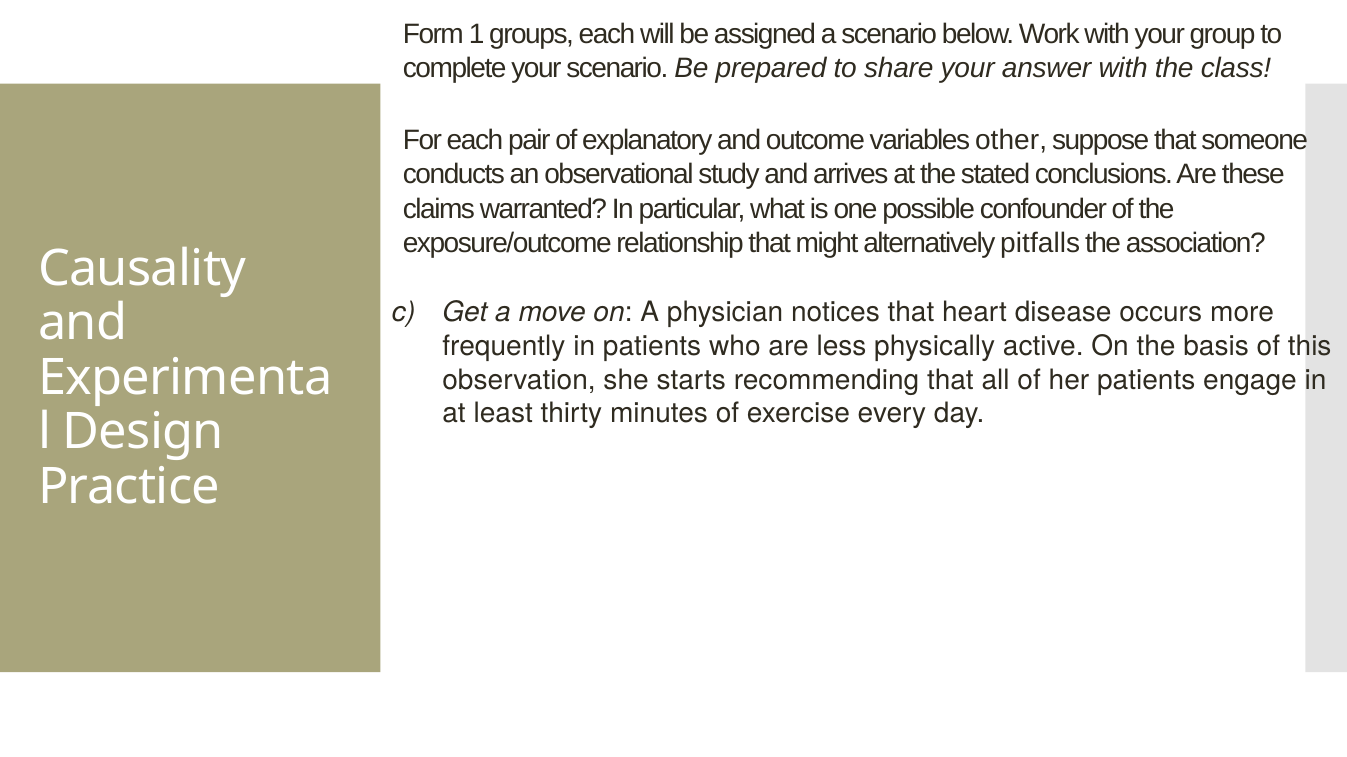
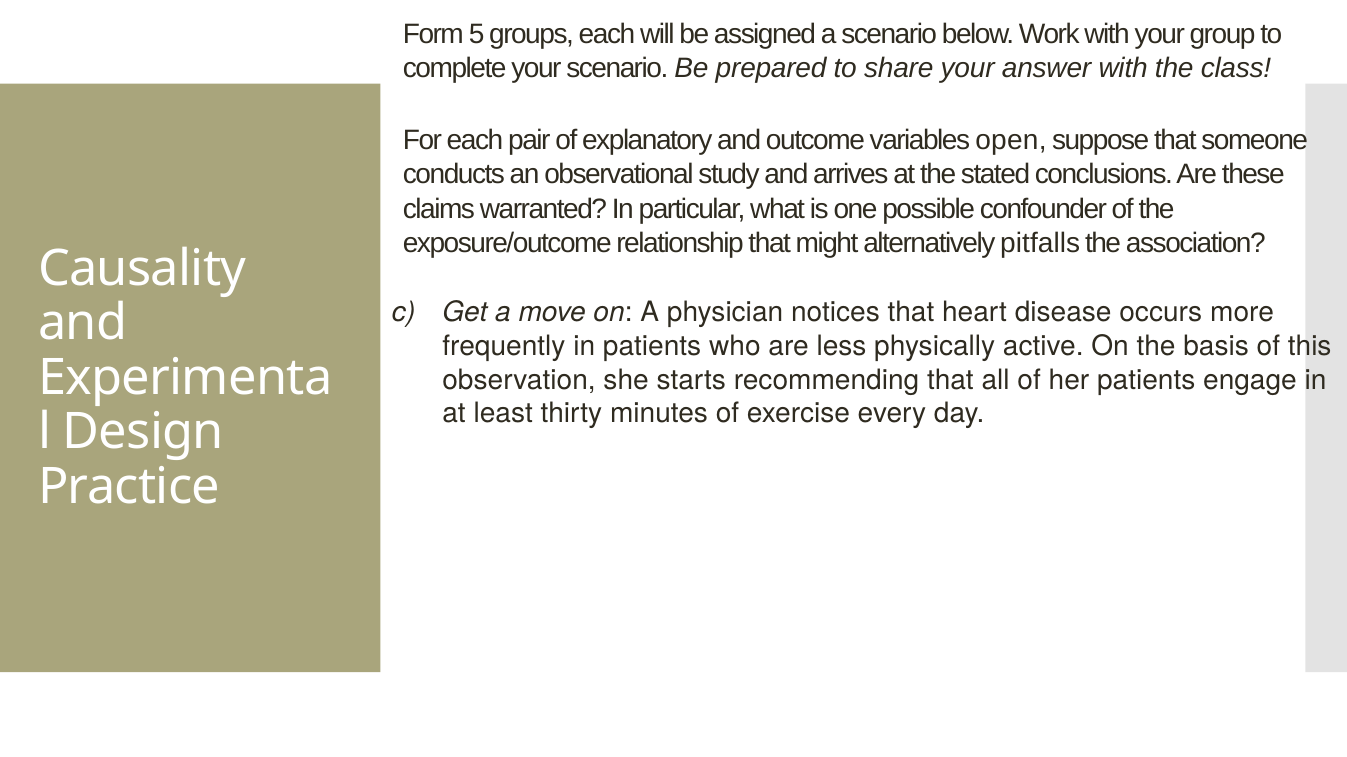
1: 1 -> 5 (477, 34)
other: other -> open (1011, 140)
